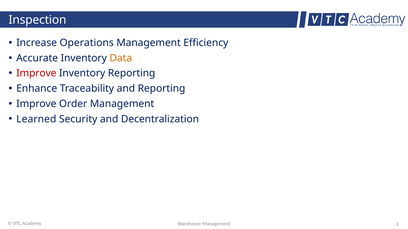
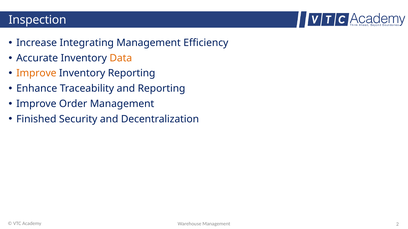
Operations: Operations -> Integrating (87, 43)
Improve colour: red -> orange (36, 73)
Learned: Learned -> Finished (36, 119)
